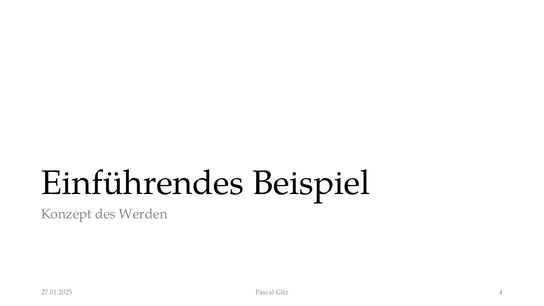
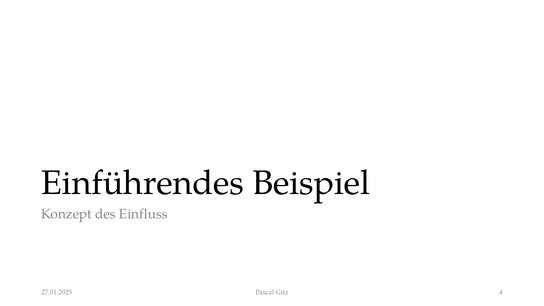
Werden: Werden -> Einfluss (143, 214)
